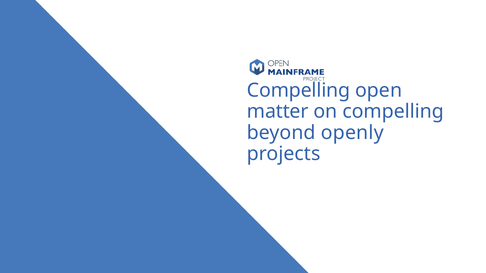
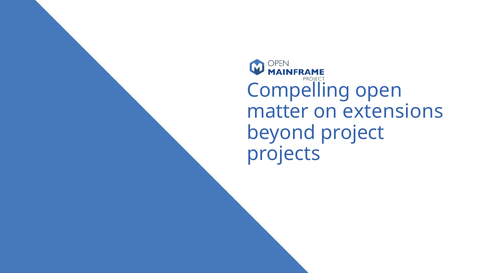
on compelling: compelling -> extensions (393, 112)
openly: openly -> project (352, 133)
